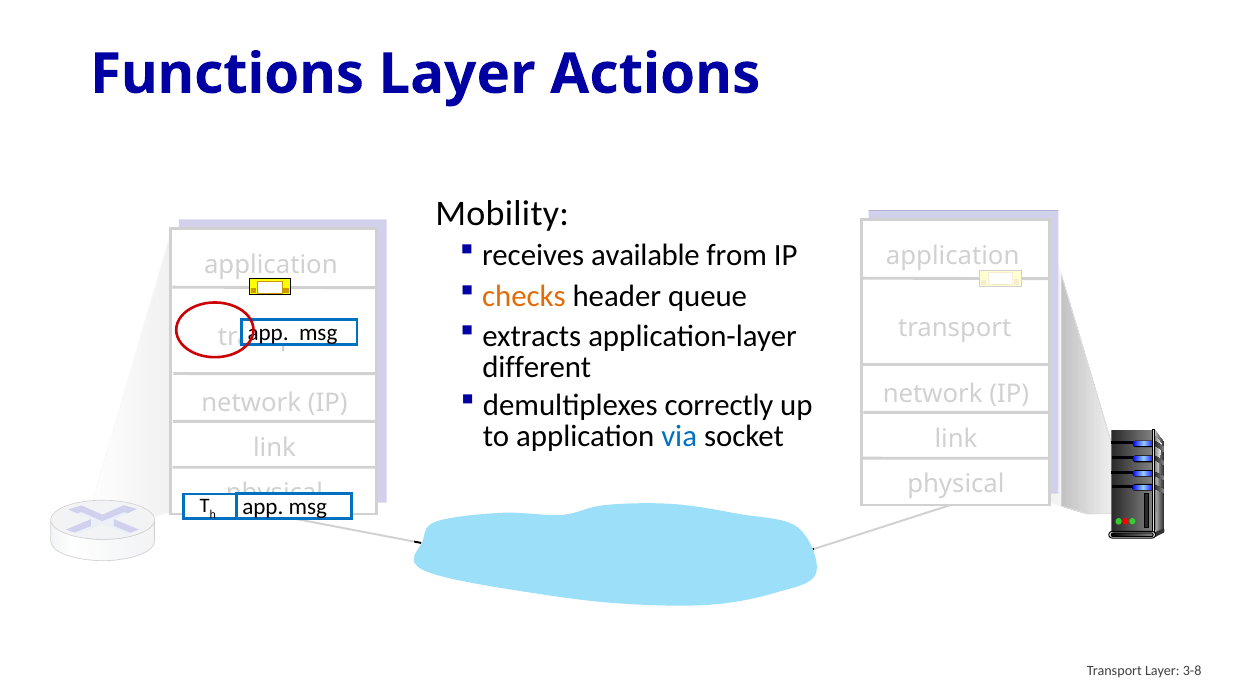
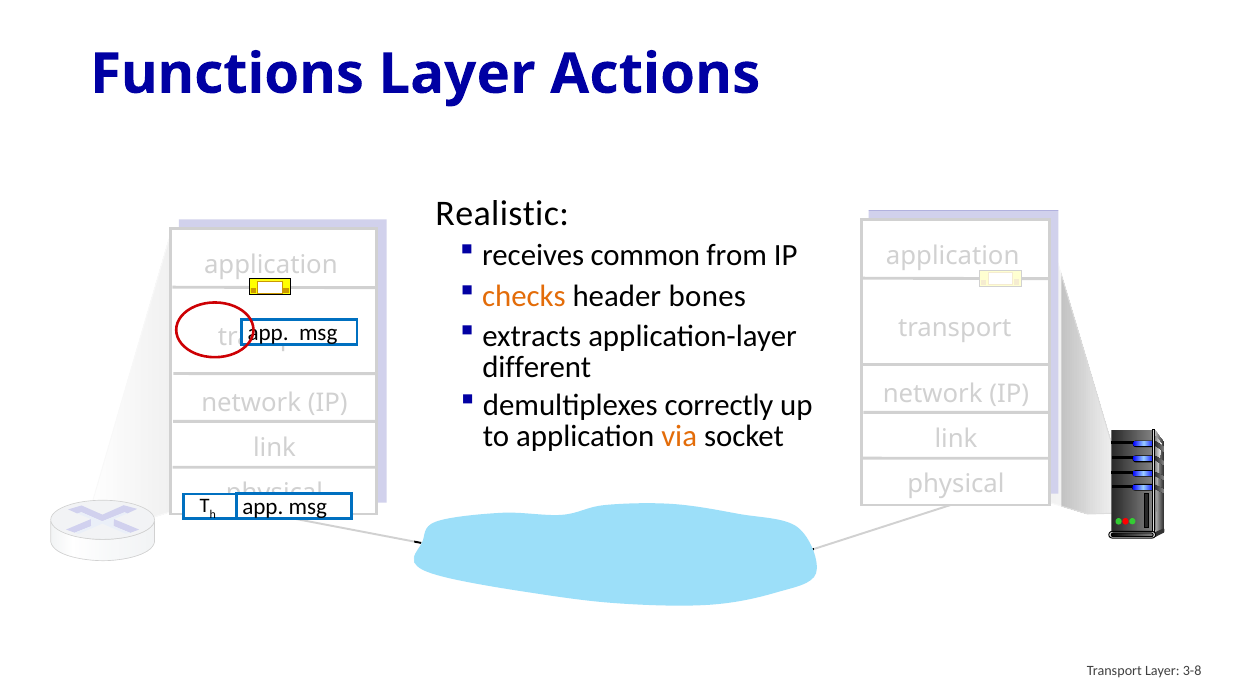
Mobility: Mobility -> Realistic (502, 214)
available: available -> common (645, 256)
queue: queue -> bones (707, 296)
via colour: blue -> orange (679, 437)
